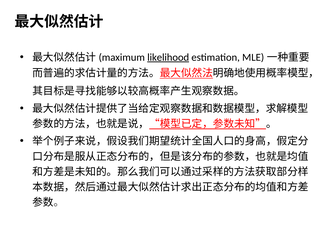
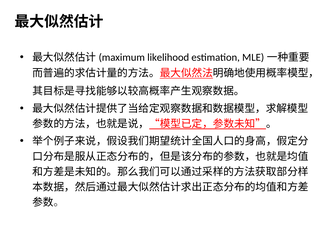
likelihood underline: present -> none (168, 57)
